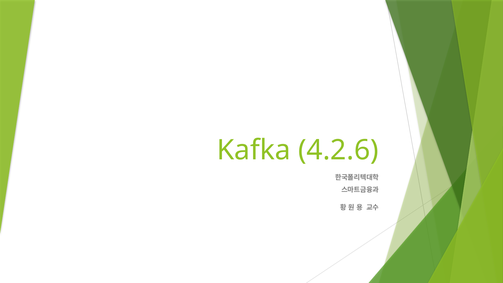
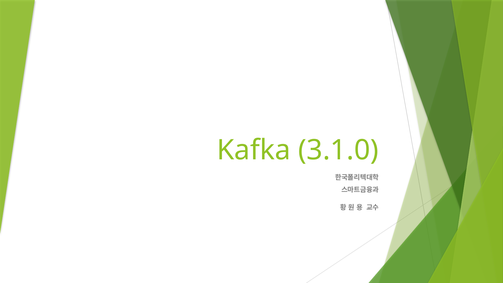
4.2.6: 4.2.6 -> 3.1.0 (338, 150)
